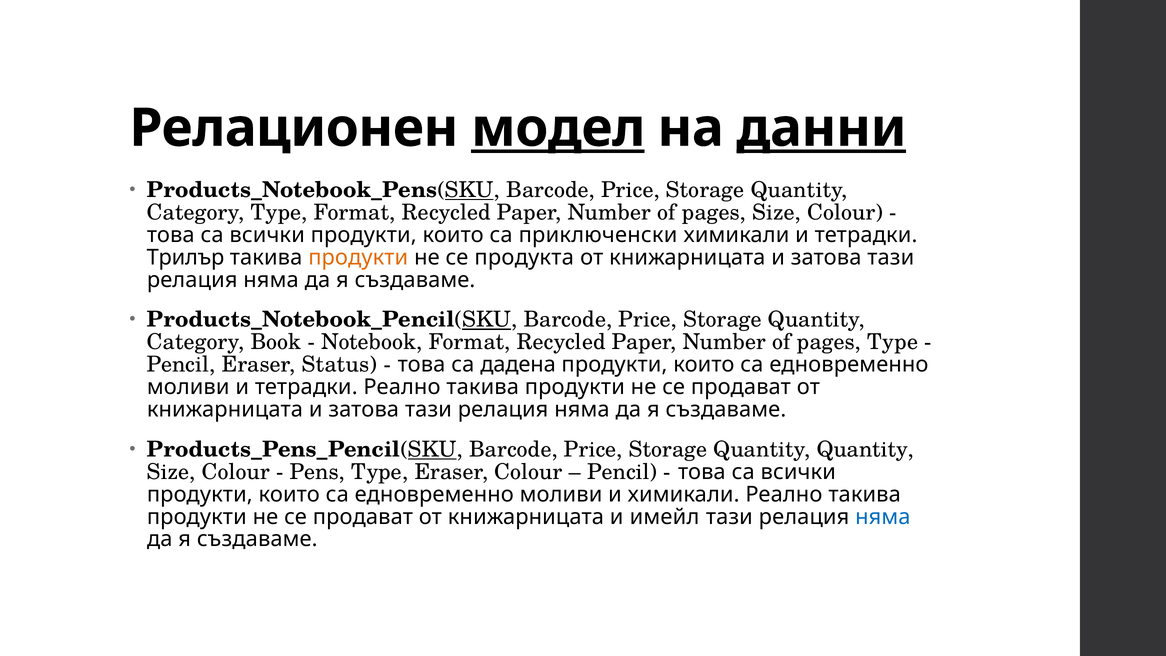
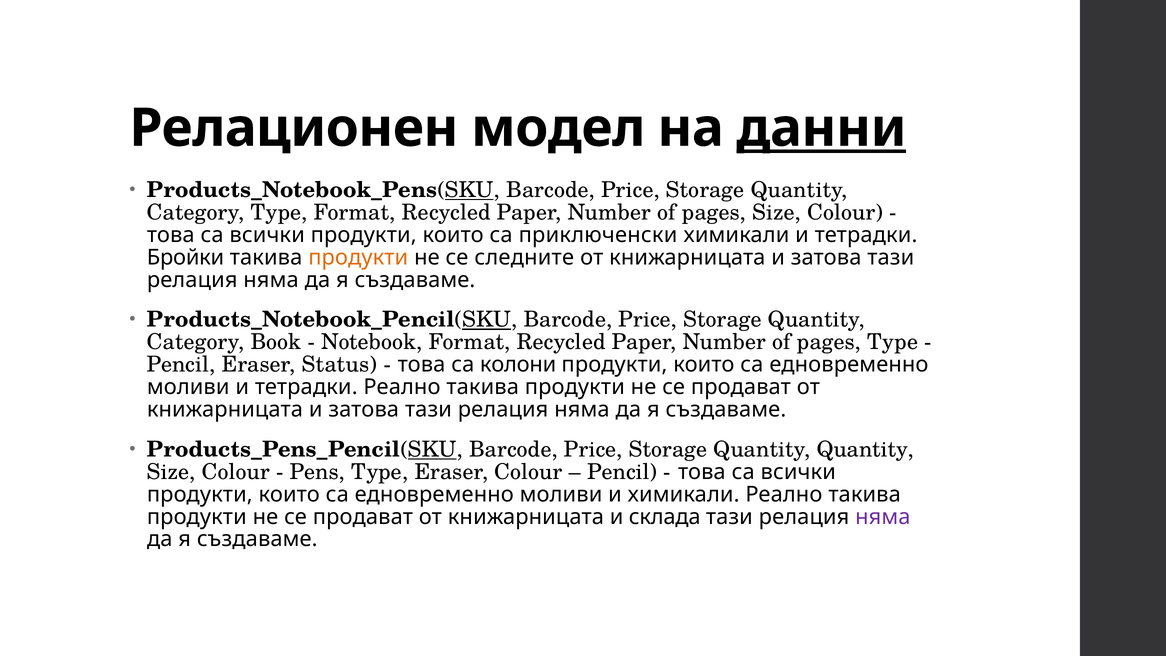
модел underline: present -> none (558, 128)
Трилър: Трилър -> Бройки (186, 257)
продуктa: продуктa -> следните (524, 257)
дадена: дадена -> колони (518, 365)
имейл: имейл -> склада (665, 517)
няма colour: blue -> purple (883, 517)
